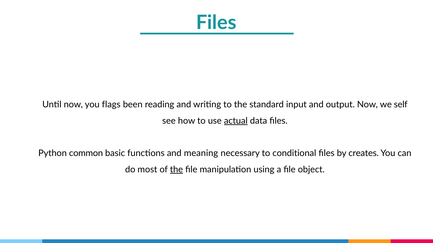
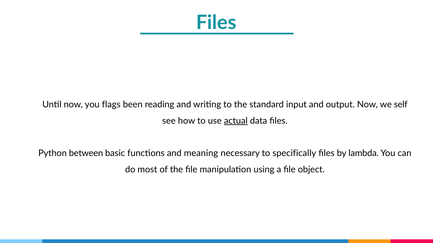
common: common -> between (86, 154)
conditional: conditional -> specifically (294, 154)
creates: creates -> lambda (364, 154)
the underline: present -> none (176, 170)
